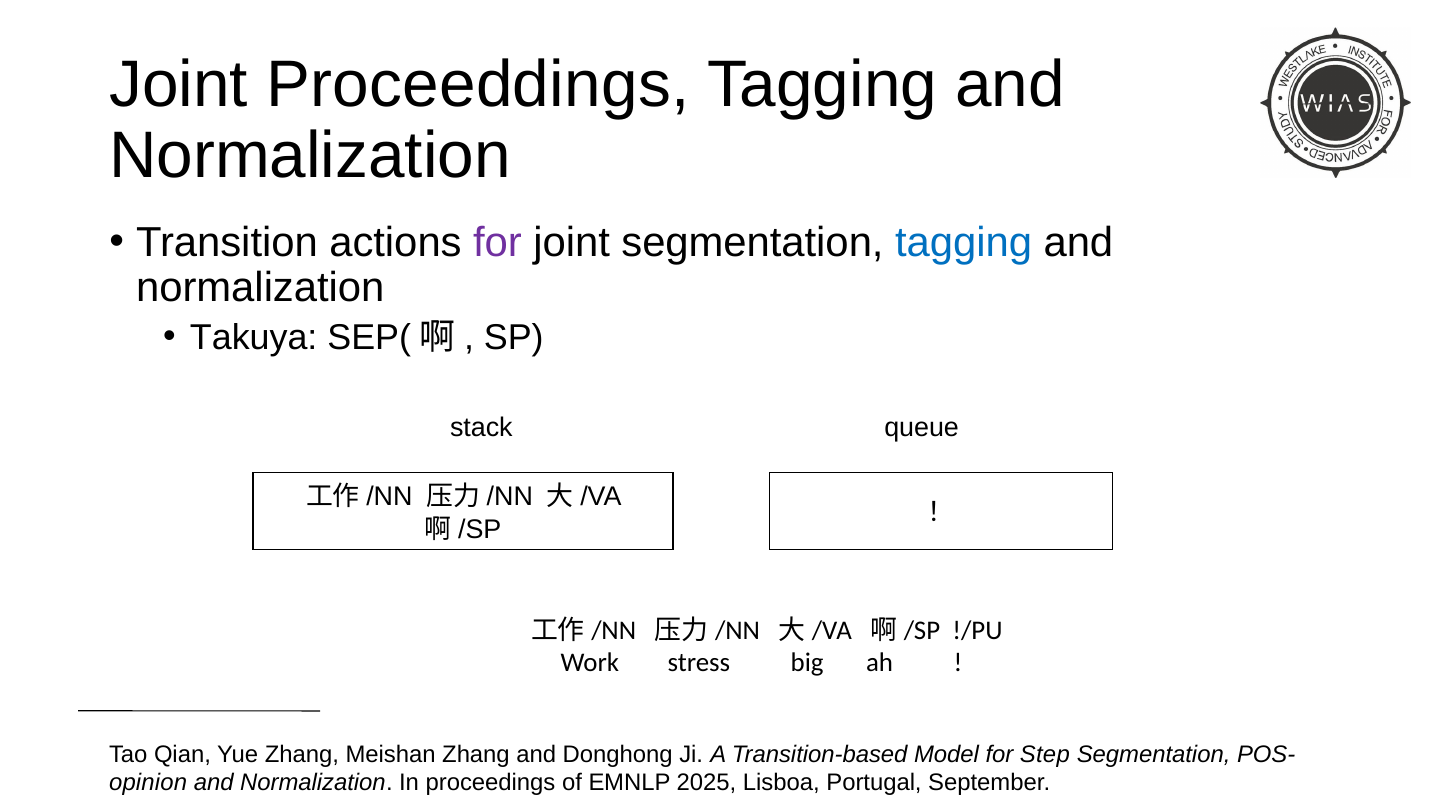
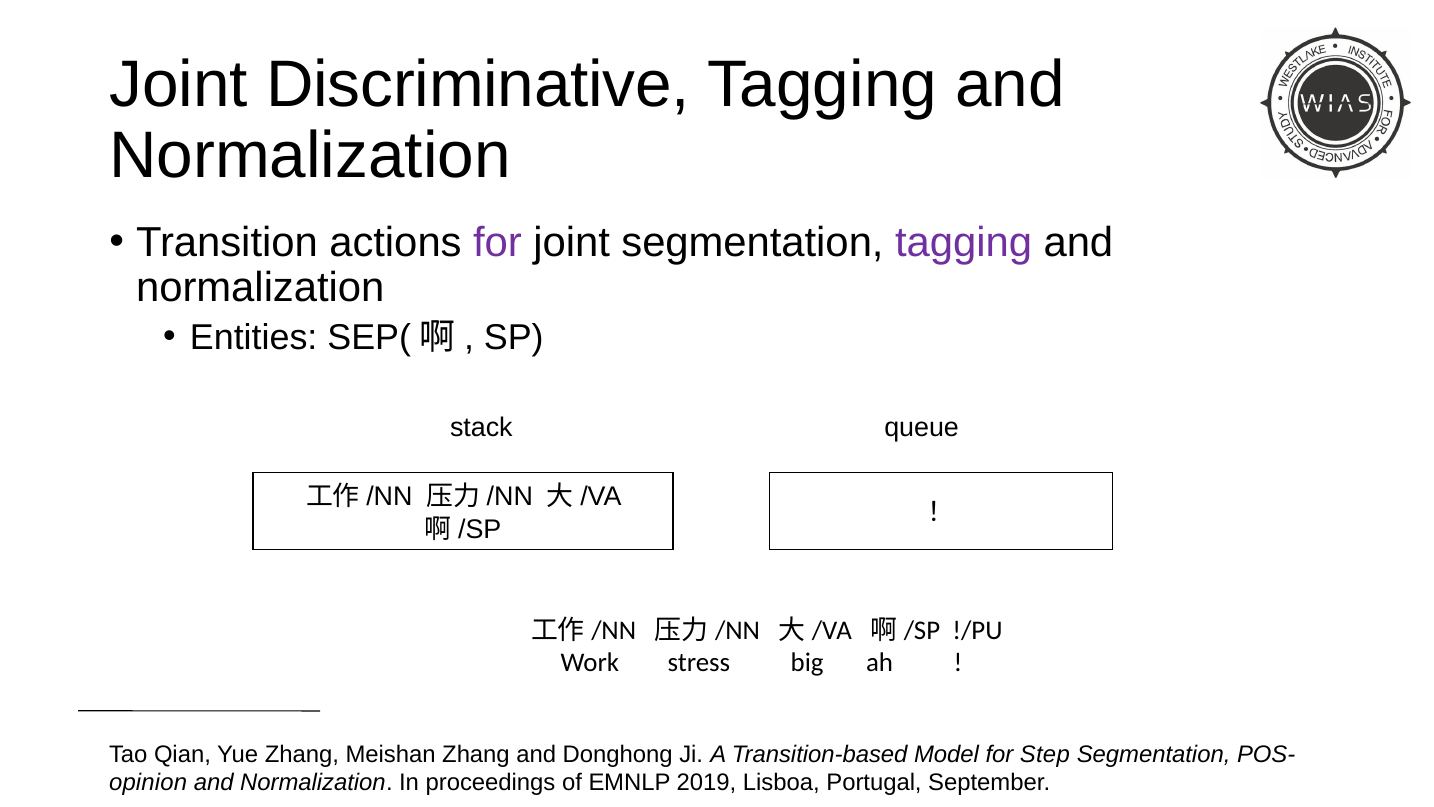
Proceeddings: Proceeddings -> Discriminative (478, 85)
tagging colour: blue -> purple (964, 242)
Takuya: Takuya -> Entities (254, 337)
2025: 2025 -> 2019 (706, 783)
